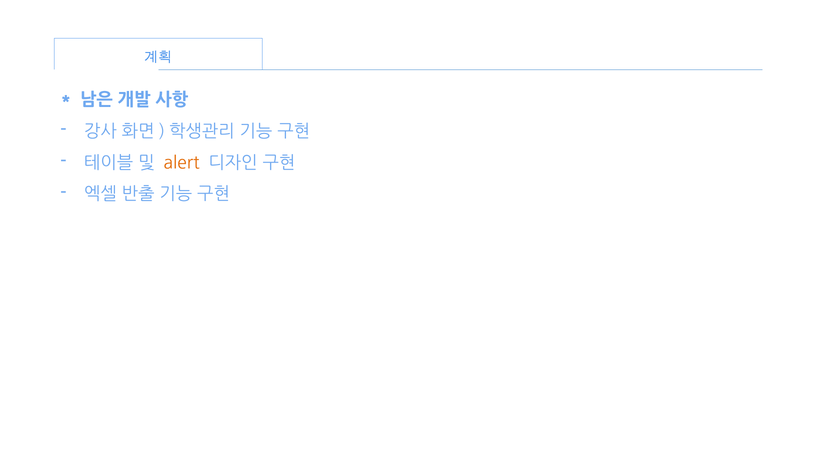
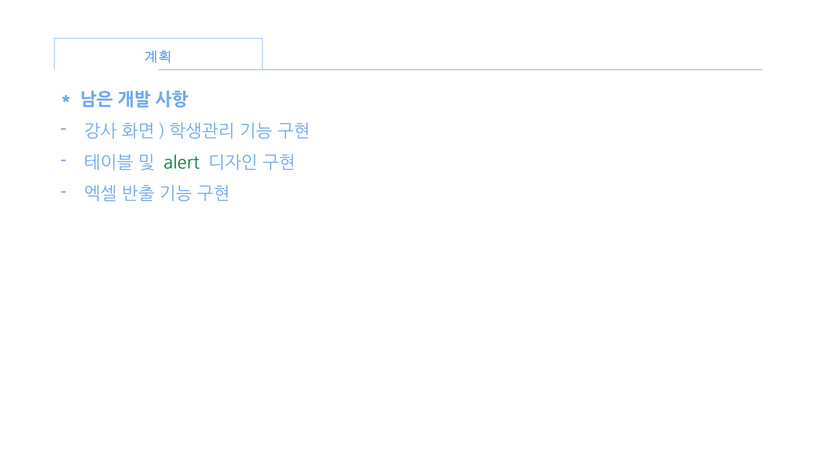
alert colour: orange -> green (182, 163)
